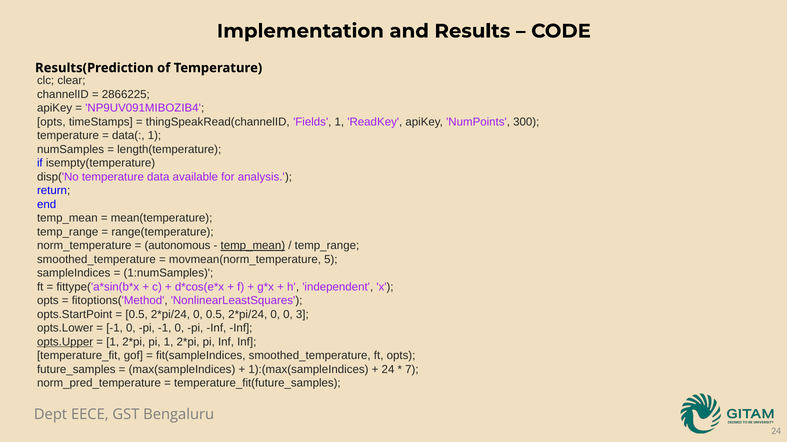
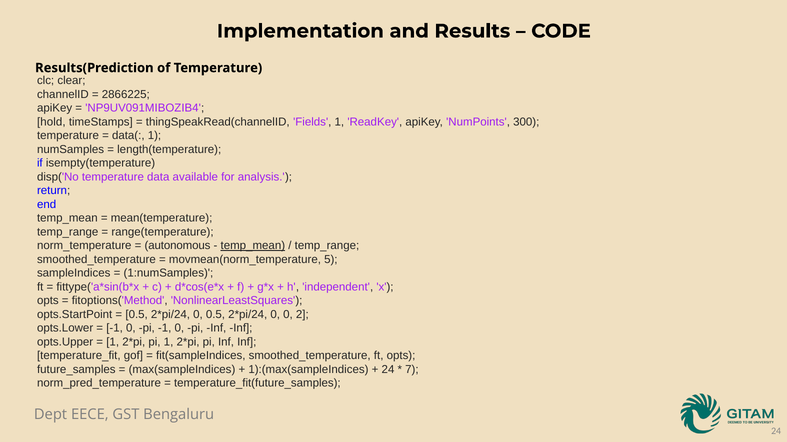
opts: opts -> hold (51, 122)
3: 3 -> 2 (302, 315)
opts.Upper underline: present -> none (65, 342)
